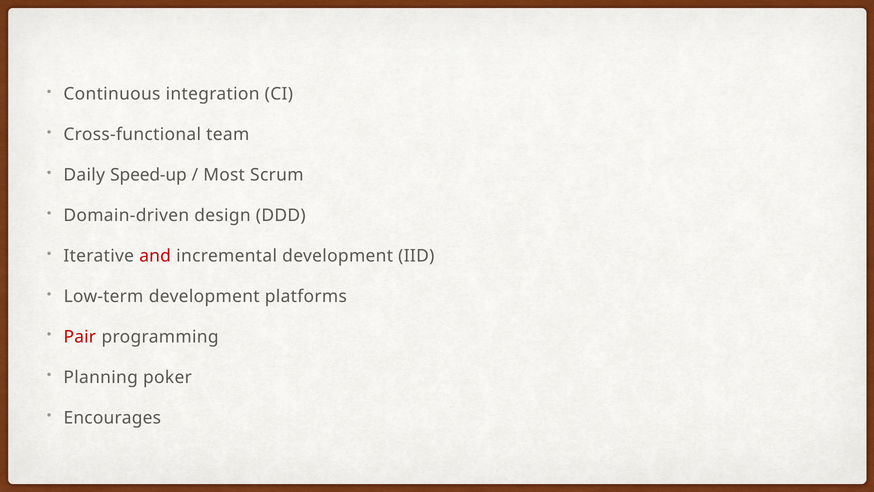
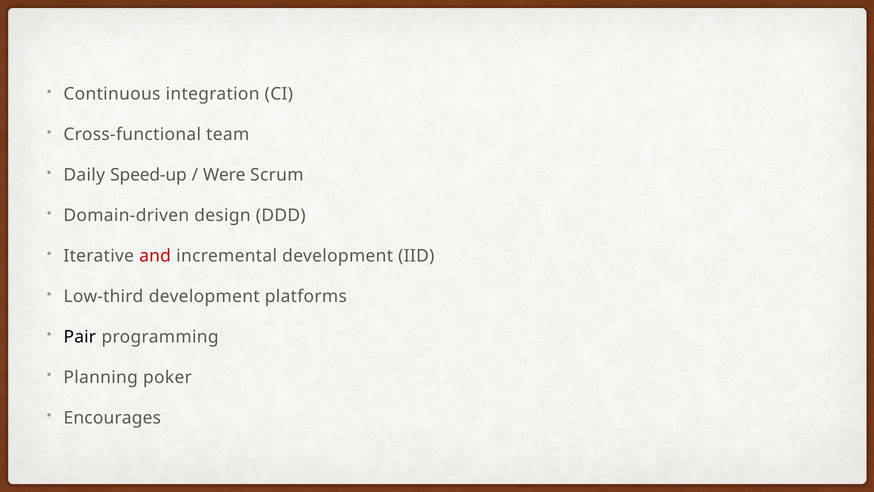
Most: Most -> Were (224, 175)
Low-term: Low-term -> Low-third (103, 296)
Pair colour: red -> black (80, 337)
